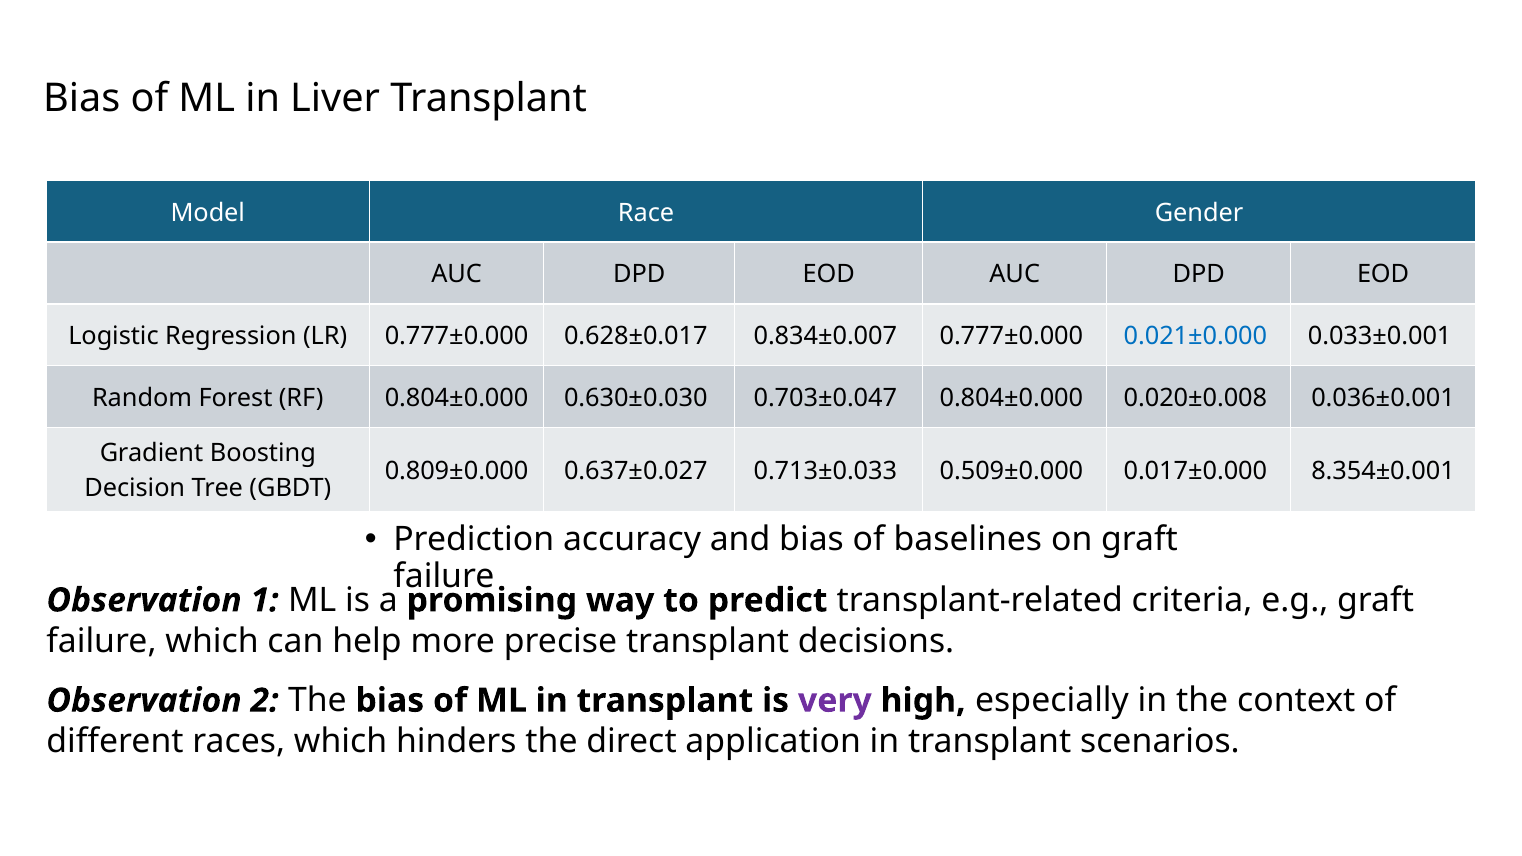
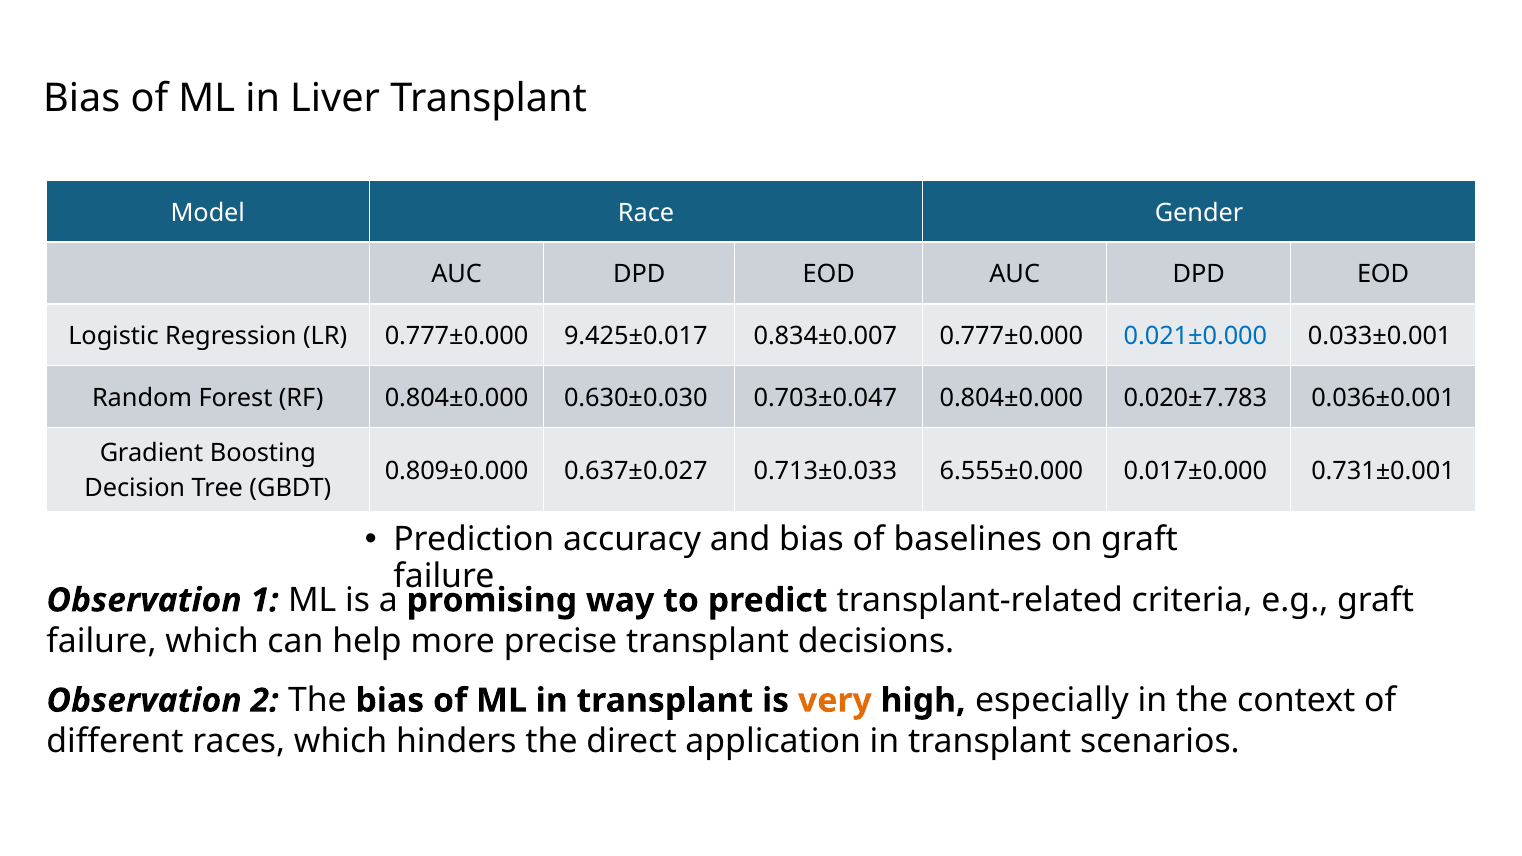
0.628±0.017: 0.628±0.017 -> 9.425±0.017 (636, 336)
0.020±0.008: 0.020±0.008 -> 0.020±7.783 (1195, 398)
0.509±0.000: 0.509±0.000 -> 6.555±0.000 (1011, 471)
8.354±0.001: 8.354±0.001 -> 0.731±0.001 (1383, 471)
very colour: purple -> orange (835, 701)
